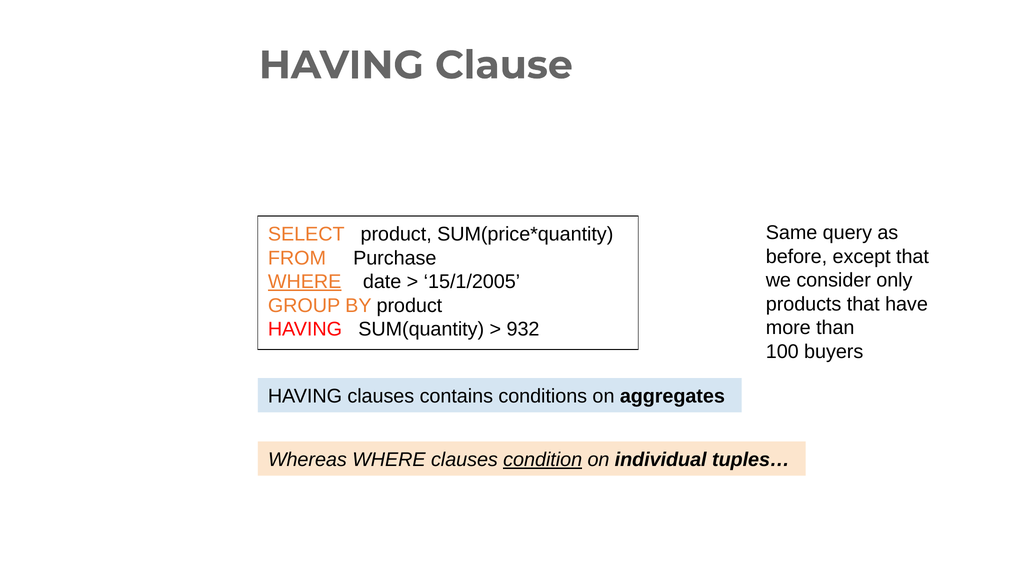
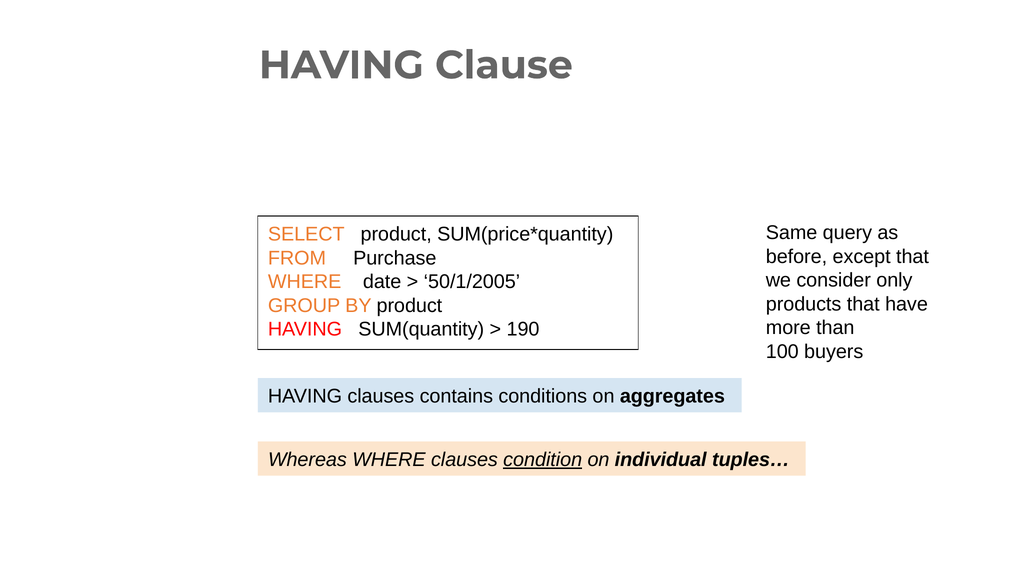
WHERE underline: present -> none (305, 282)
15/1/2005: 15/1/2005 -> 50/1/2005 (472, 282)
932: 932 -> 190 (523, 329)
